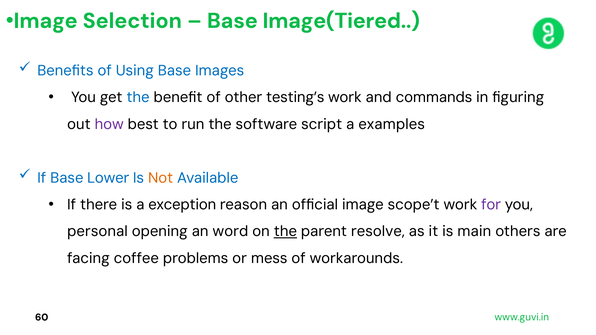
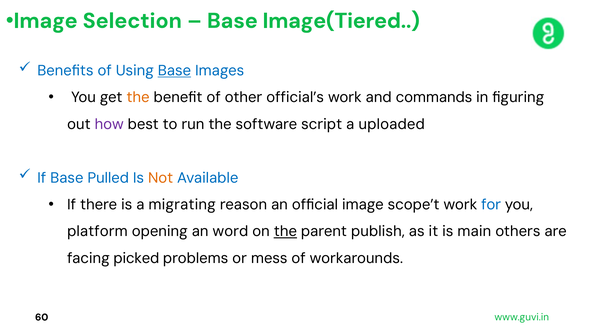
Base underline: none -> present (174, 71)
the colour: blue -> orange (138, 97)
testing’s: testing’s -> official’s (295, 97)
examples: examples -> uploaded (392, 124)
Lower: Lower -> Pulled (108, 178)
exception: exception -> migrating (182, 205)
for colour: purple -> blue (491, 205)
personal: personal -> platform (97, 232)
resolve: resolve -> publish (378, 232)
coffee: coffee -> picked (136, 258)
